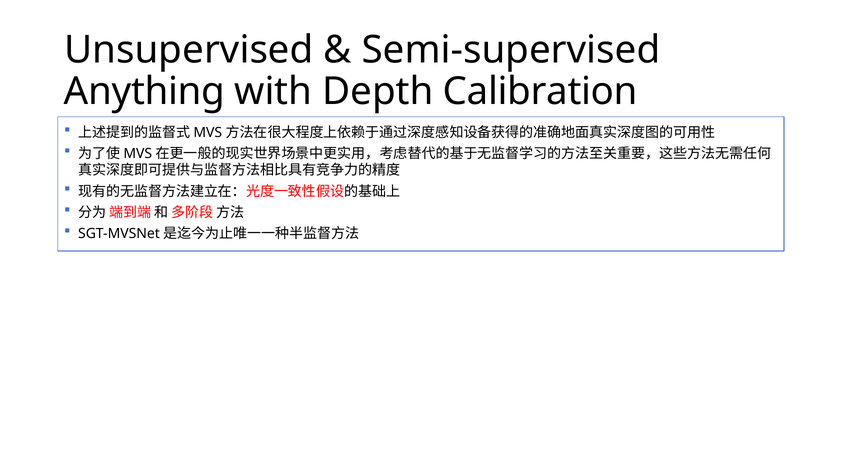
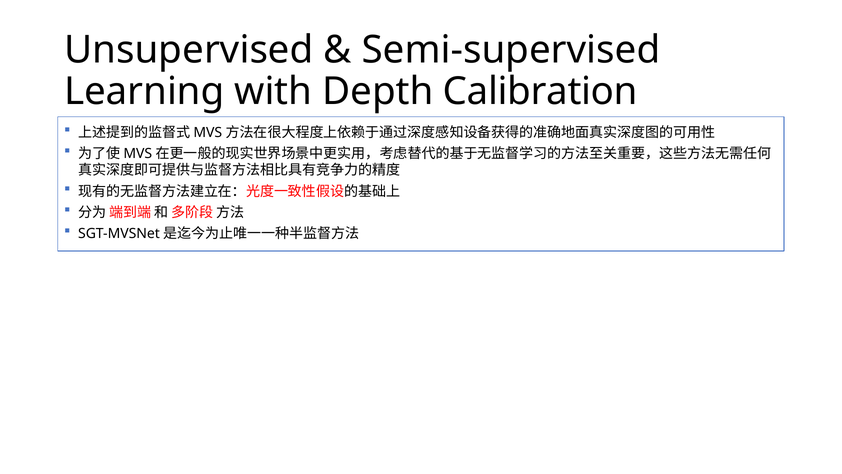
Anything: Anything -> Learning (144, 92)
